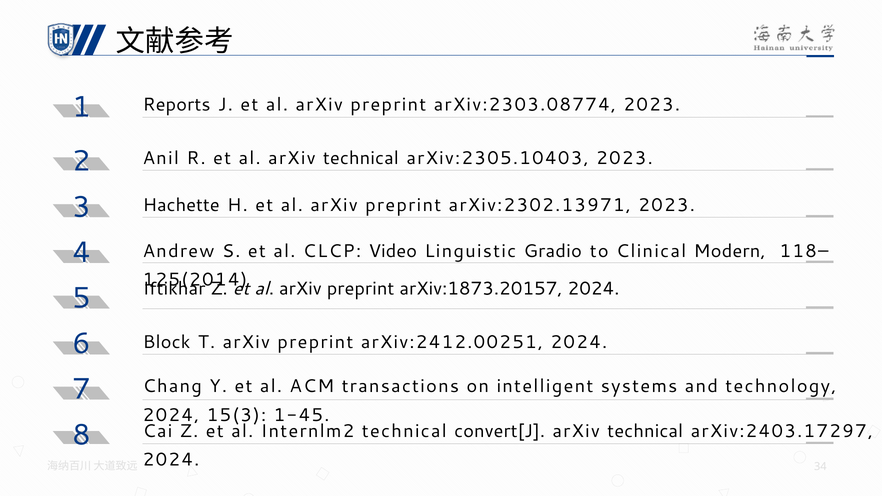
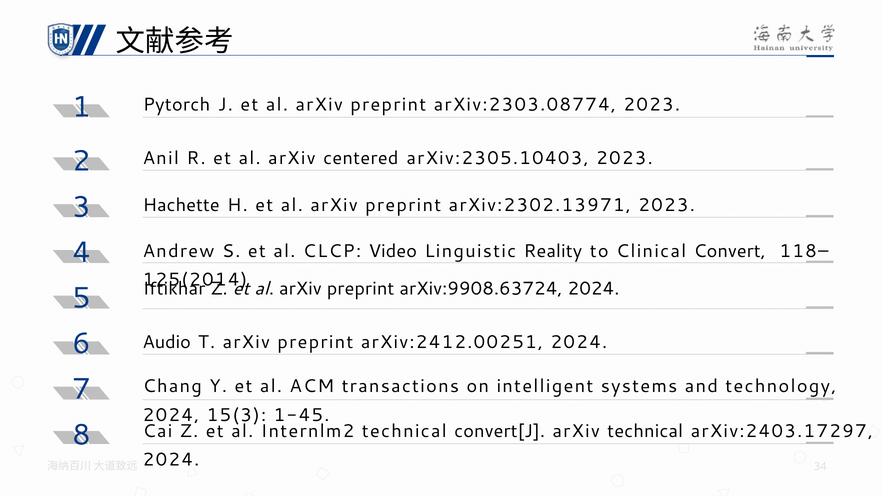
Reports: Reports -> Pytorch (177, 105)
al arXiv technical: technical -> centered (361, 158)
Gradio: Gradio -> Reality (553, 251)
Modern: Modern -> Convert (730, 251)
arXiv:1873.20157: arXiv:1873.20157 -> arXiv:9908.63724 (481, 289)
Block: Block -> Audio (167, 342)
